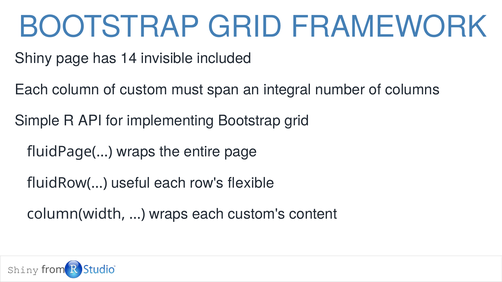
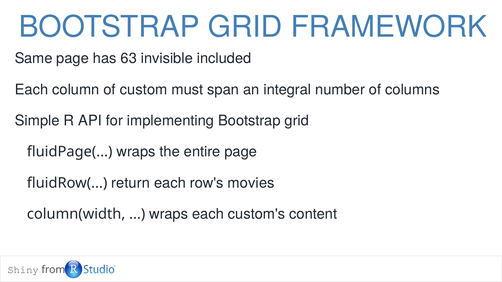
Shiny: Shiny -> Same (34, 58)
14: 14 -> 63 (129, 58)
useful: useful -> return (131, 183)
flexible: flexible -> movies (251, 183)
